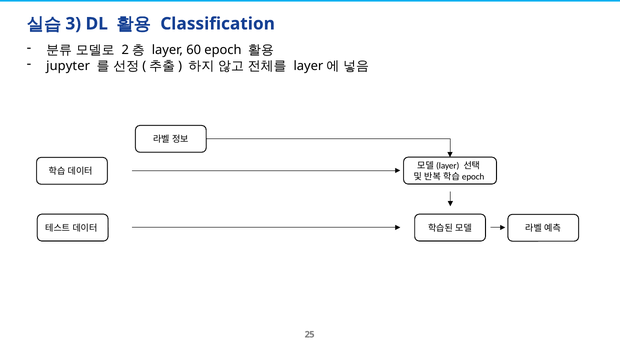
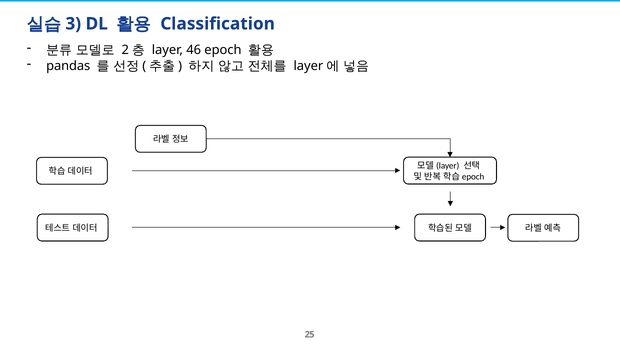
60: 60 -> 46 (194, 50)
jupyter: jupyter -> pandas (68, 66)
